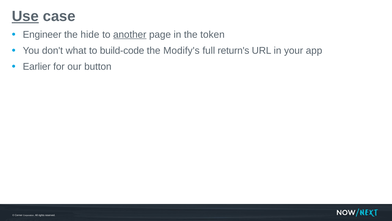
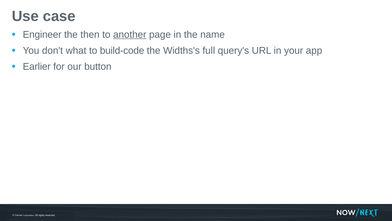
Use underline: present -> none (25, 16)
hide: hide -> then (90, 34)
token: token -> name (213, 34)
Modify's: Modify's -> Widths's (181, 51)
return's: return's -> query's (233, 51)
